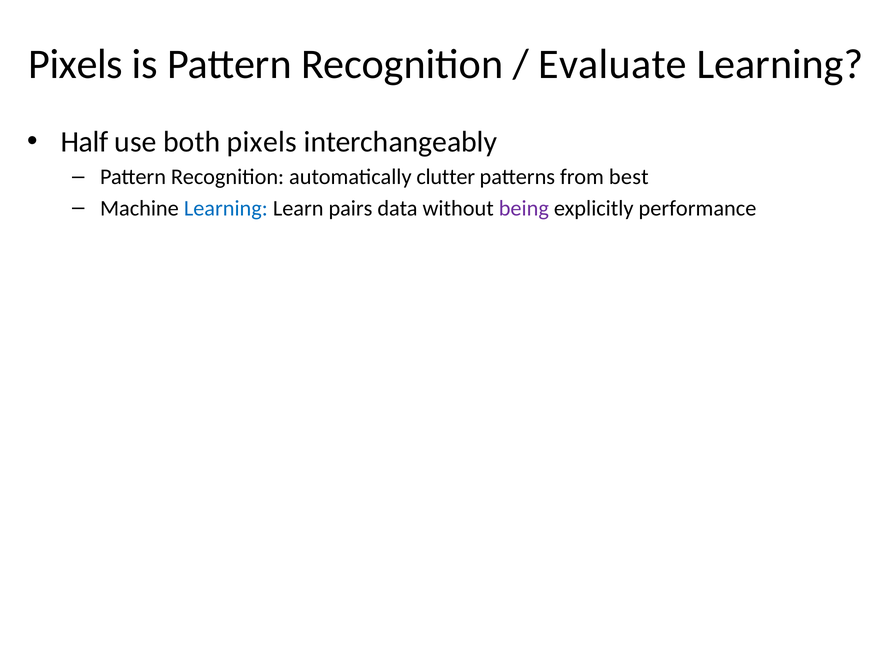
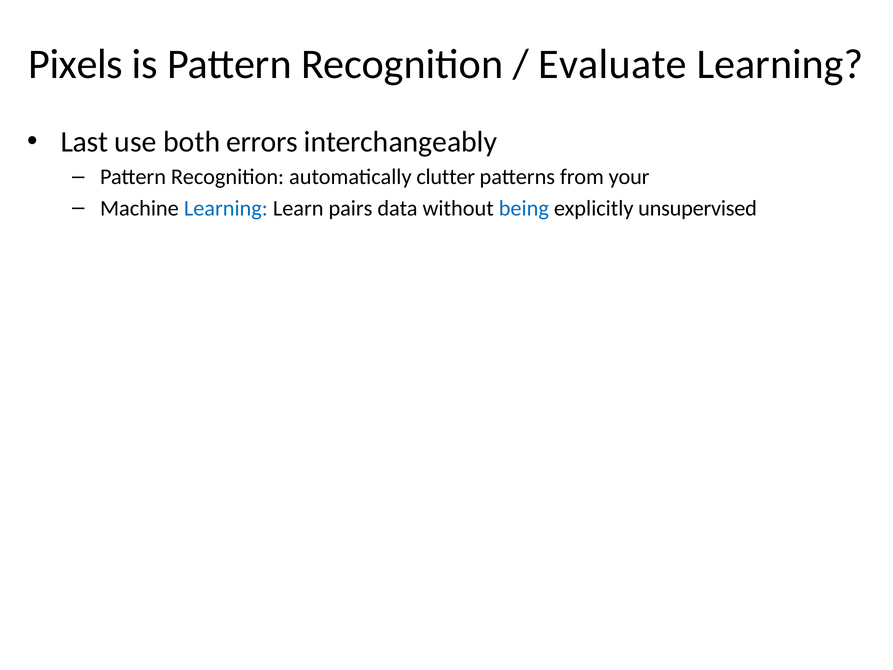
Half: Half -> Last (85, 142)
both pixels: pixels -> errors (262, 142)
best: best -> your (629, 177)
being colour: purple -> blue (524, 208)
performance: performance -> unsupervised (698, 208)
